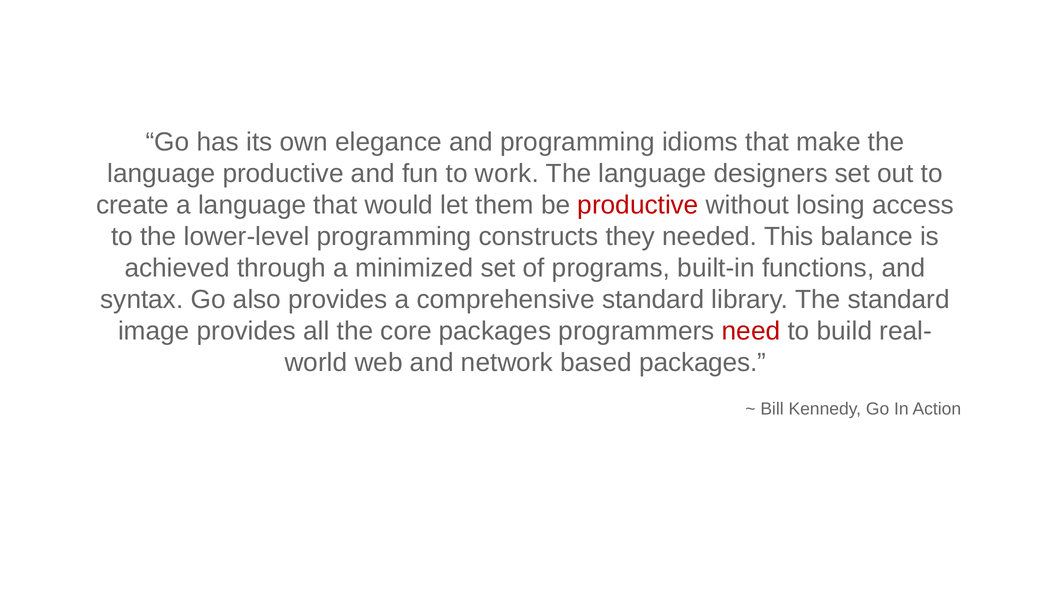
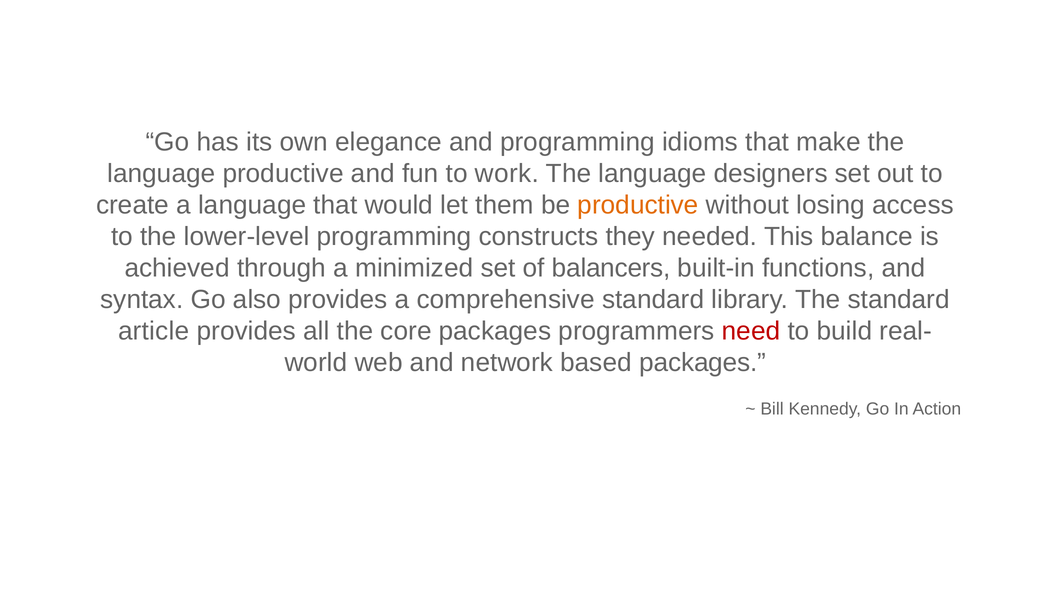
productive colour: red -> orange (638, 205)
programs: programs -> balancers (611, 268)
image: image -> article (154, 331)
